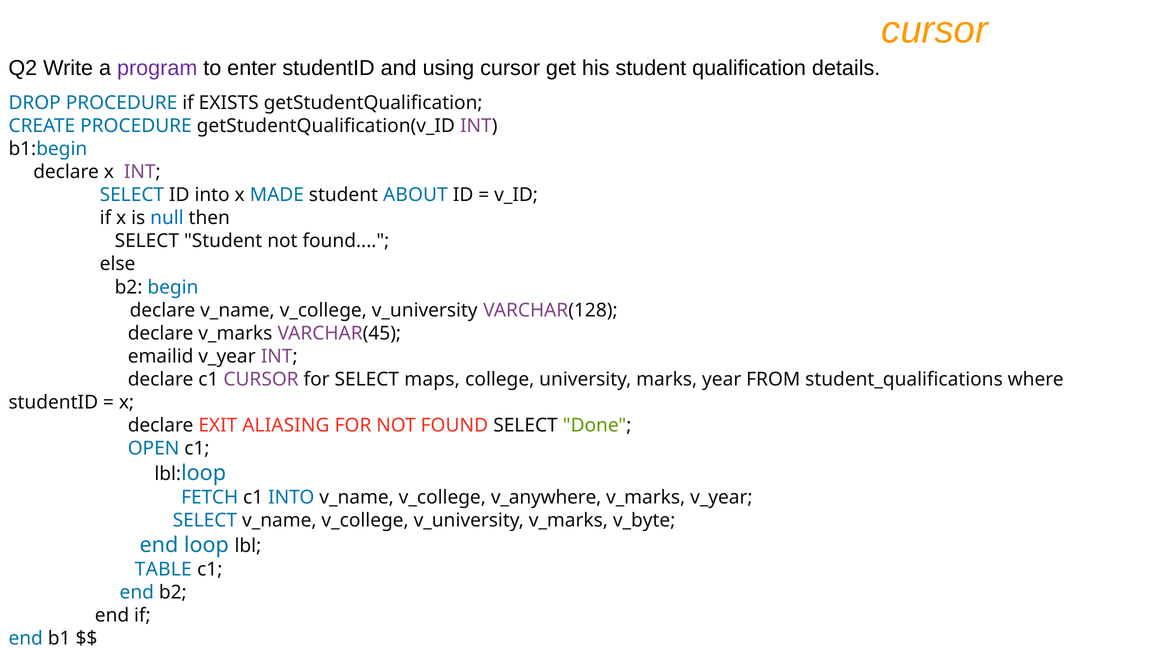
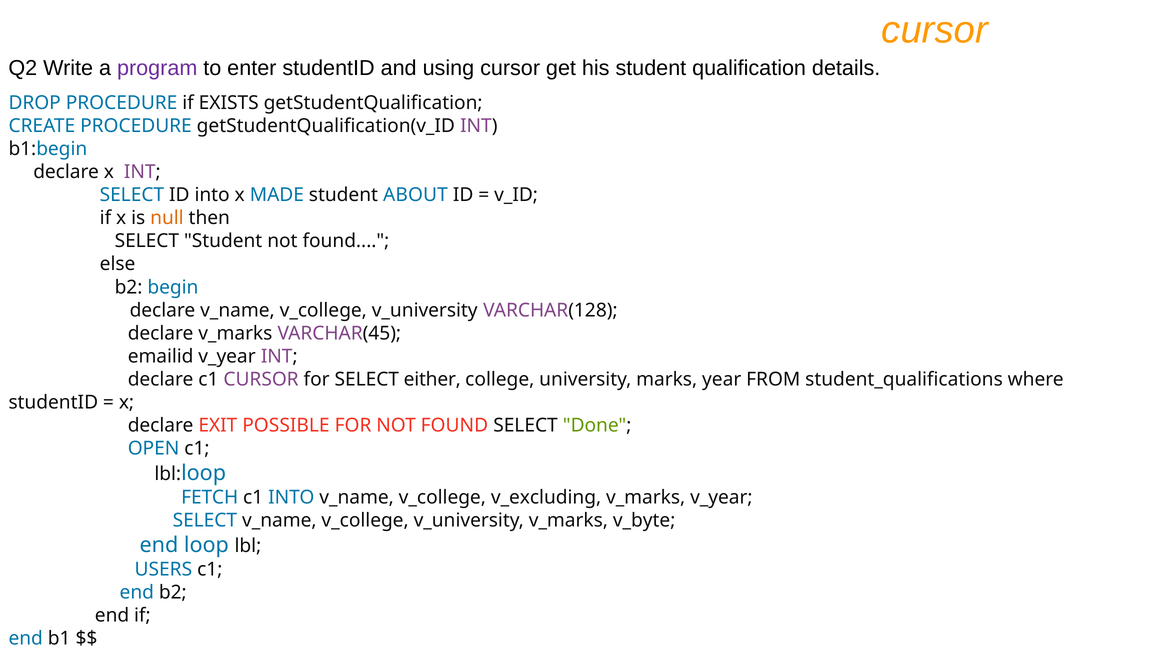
null colour: blue -> orange (167, 218)
maps: maps -> either (432, 379)
ALIASING: ALIASING -> POSSIBLE (286, 425)
v_anywhere: v_anywhere -> v_excluding (546, 497)
TABLE: TABLE -> USERS (163, 569)
